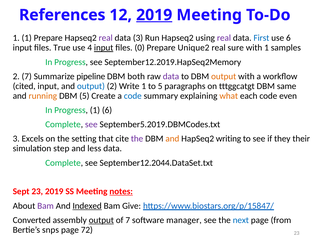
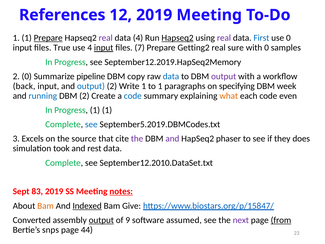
2019 underline: present -> none (154, 15)
Prepare underline: none -> present (48, 38)
data 3: 3 -> 4 (138, 38)
Hapseq2 underline: none -> present (178, 38)
use 6: 6 -> 0 (288, 38)
0: 0 -> 7 (140, 48)
Unique2: Unique2 -> Getting2 (194, 48)
with 1: 1 -> 0 (267, 48)
2 7: 7 -> 0 (27, 76)
both: both -> copy (136, 76)
data colour: purple -> blue (171, 76)
output colour: orange -> purple (224, 76)
cited: cited -> back (24, 86)
to 5: 5 -> 1 (160, 86)
tttggcatgt: tttggcatgt -> specifying (237, 86)
same: same -> week (287, 86)
running colour: orange -> blue (43, 96)
DBM 5: 5 -> 2 (84, 96)
Progress 1 6: 6 -> 1 (107, 110)
see colour: purple -> blue (91, 124)
setting: setting -> source (84, 139)
and colour: orange -> purple (172, 139)
writing: writing -> phaser (228, 139)
their: their -> does (301, 139)
step: step -> took (61, 148)
less: less -> rest (94, 148)
September12.2044.DataSet.txt: September12.2044.DataSet.txt -> September12.2010.DataSet.txt (156, 163)
Sept 23: 23 -> 83 (37, 191)
Bam colour: purple -> orange (46, 206)
of 7: 7 -> 9 (128, 220)
manager: manager -> assumed (184, 220)
next colour: blue -> purple (241, 220)
from underline: none -> present (281, 220)
72: 72 -> 44 (87, 230)
